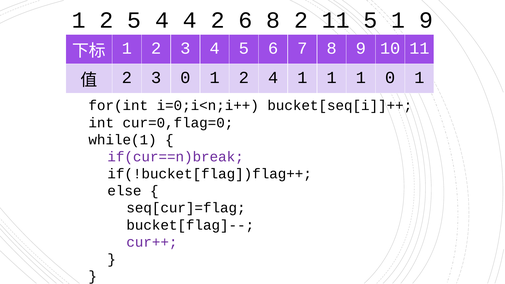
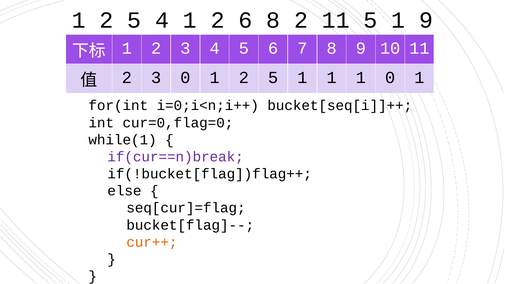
4 4: 4 -> 1 (190, 20)
0 1 2 4: 4 -> 5 (273, 77)
cur++ colour: purple -> orange (152, 242)
